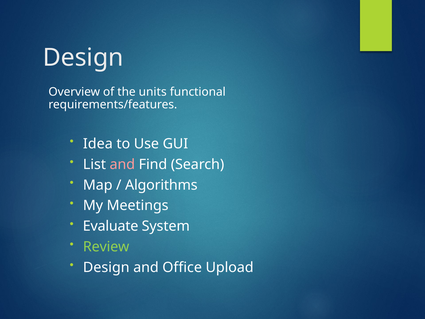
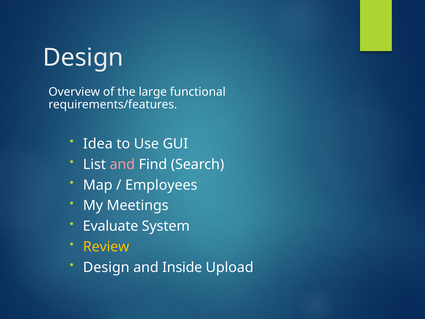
units: units -> large (153, 92)
Algorithms: Algorithms -> Employees (161, 185)
Review colour: light green -> yellow (106, 247)
Office: Office -> Inside (182, 267)
